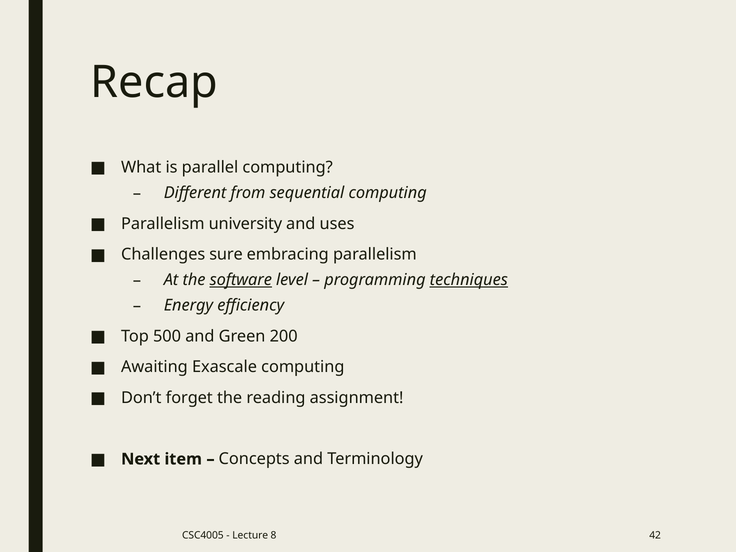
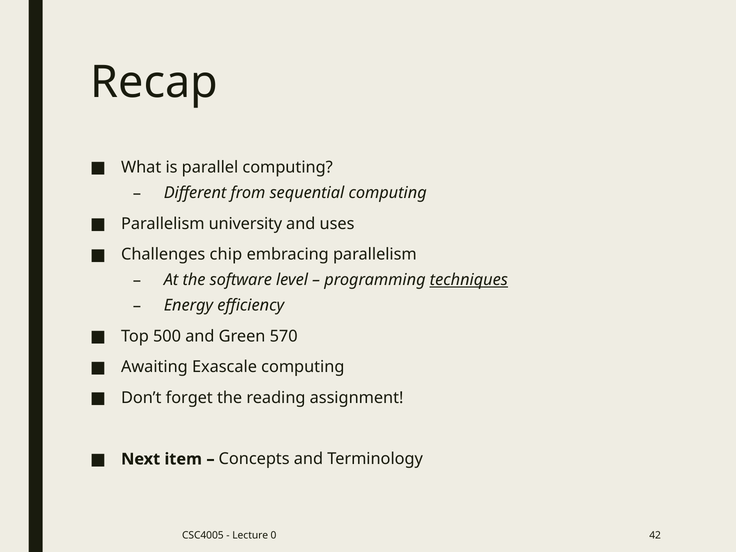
sure: sure -> chip (226, 254)
software underline: present -> none (241, 280)
200: 200 -> 570 (284, 336)
8: 8 -> 0 (274, 536)
